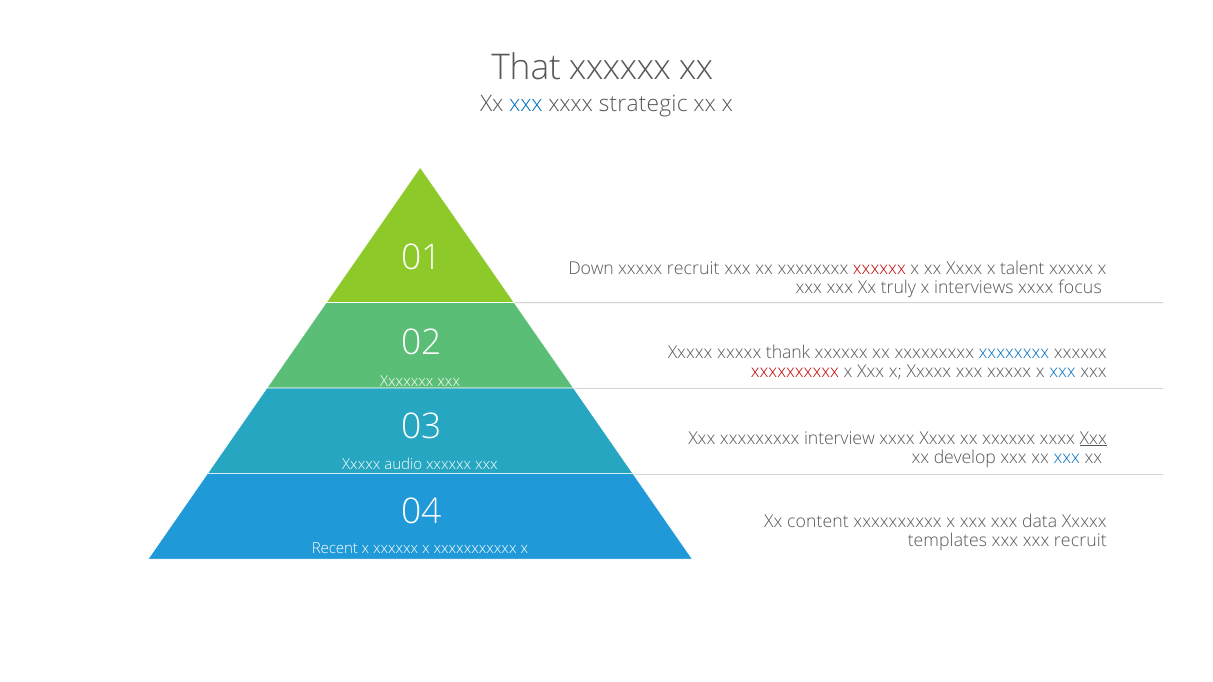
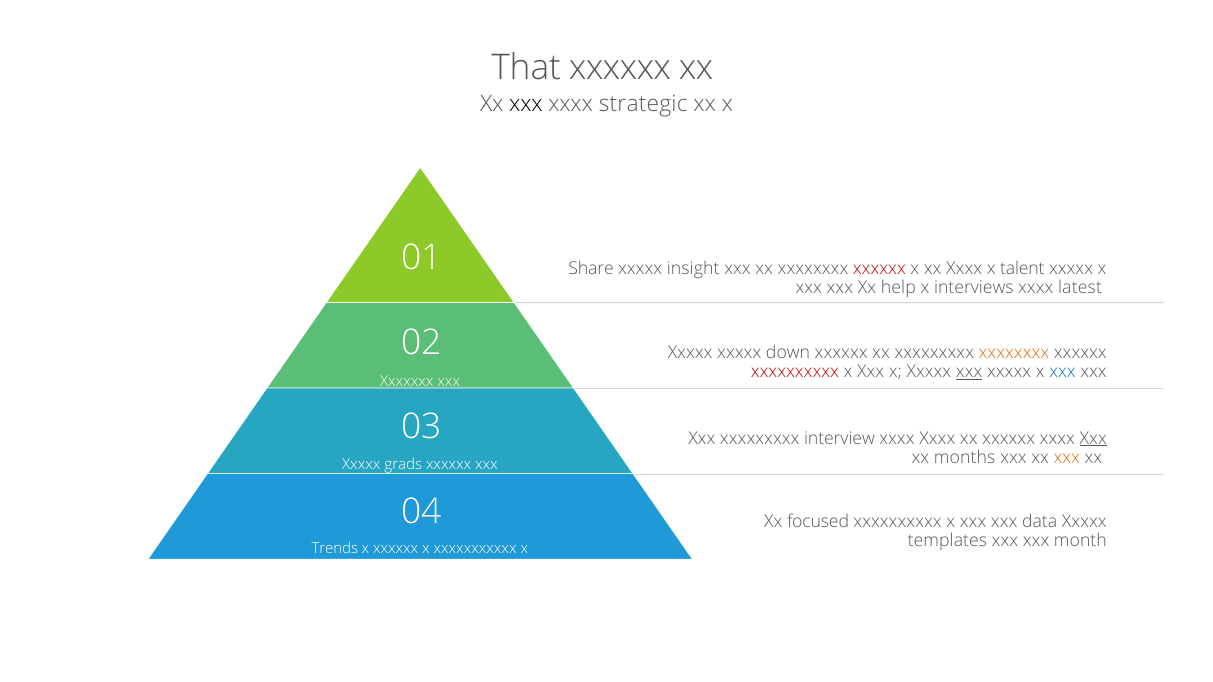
xxx colour: blue -> black (526, 104)
Down: Down -> Share (591, 269)
xxxxx recruit: recruit -> insight (693, 269)
truly: truly -> help (898, 288)
focus: focus -> latest (1080, 288)
thank: thank -> down (788, 353)
xxxxxxxx colour: blue -> orange (1014, 353)
xxx underline: none -> present (969, 372)
develop: develop -> months (965, 458)
xxx colour: blue -> orange (1067, 458)
audio: audio -> grads (403, 464)
content: content -> focused (818, 522)
xxx recruit: recruit -> month (1080, 541)
Recent: Recent -> Trends (335, 548)
